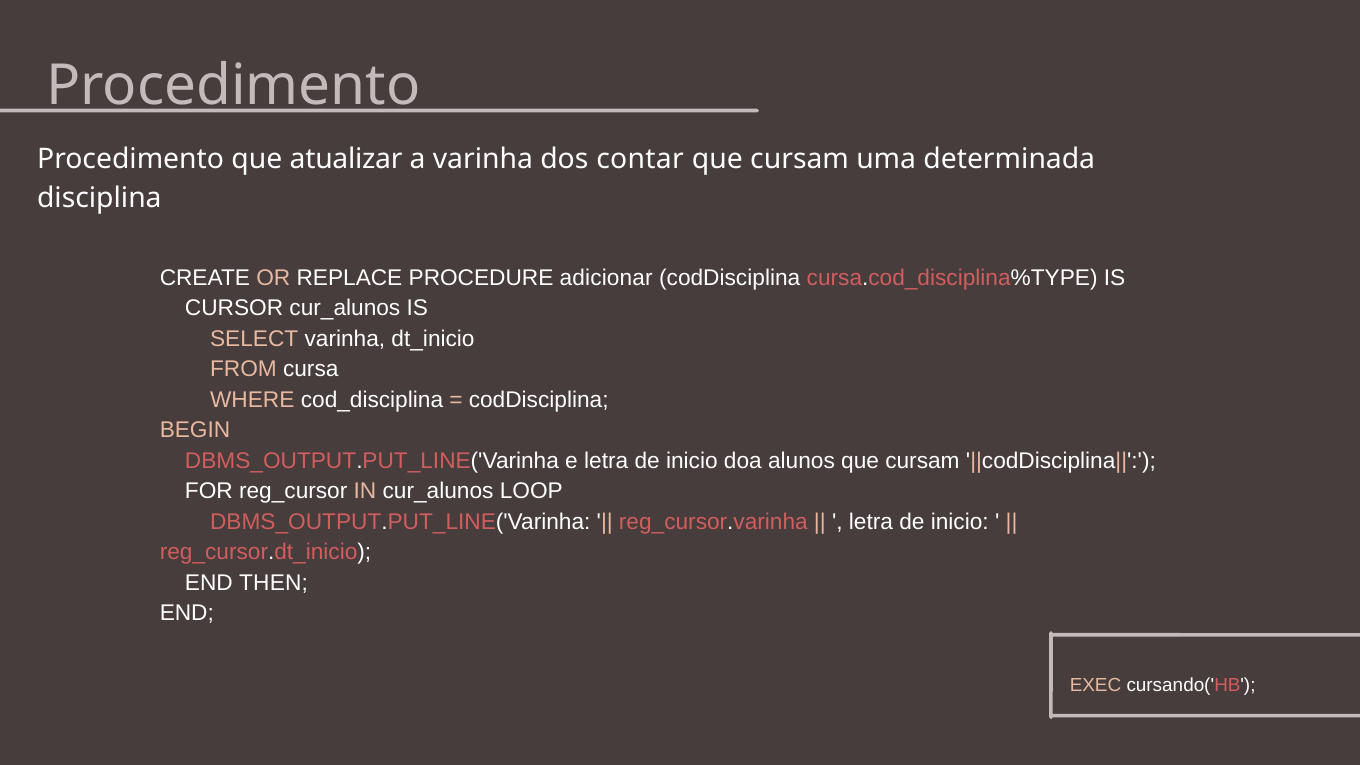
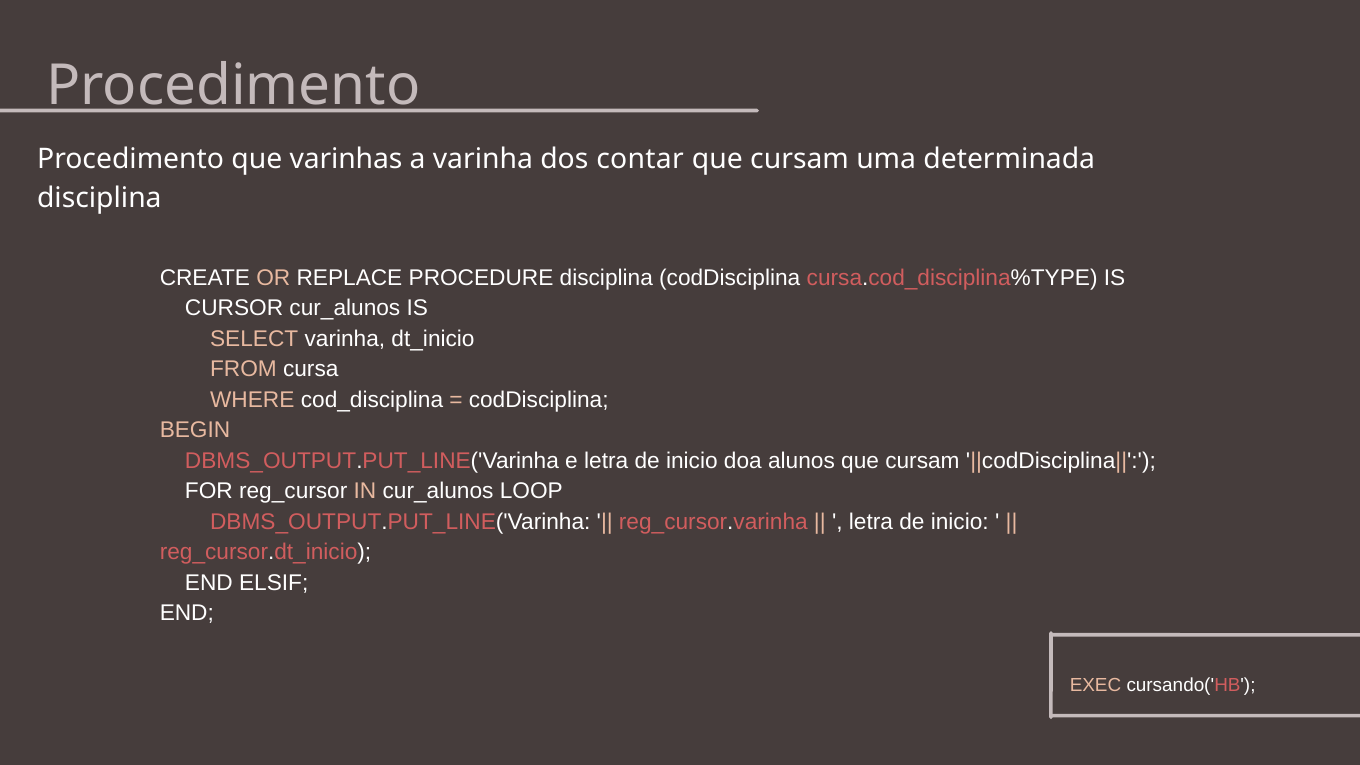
atualizar: atualizar -> varinhas (346, 159)
PROCEDURE adicionar: adicionar -> disciplina (606, 278)
THEN: THEN -> ELSIF (274, 583)
